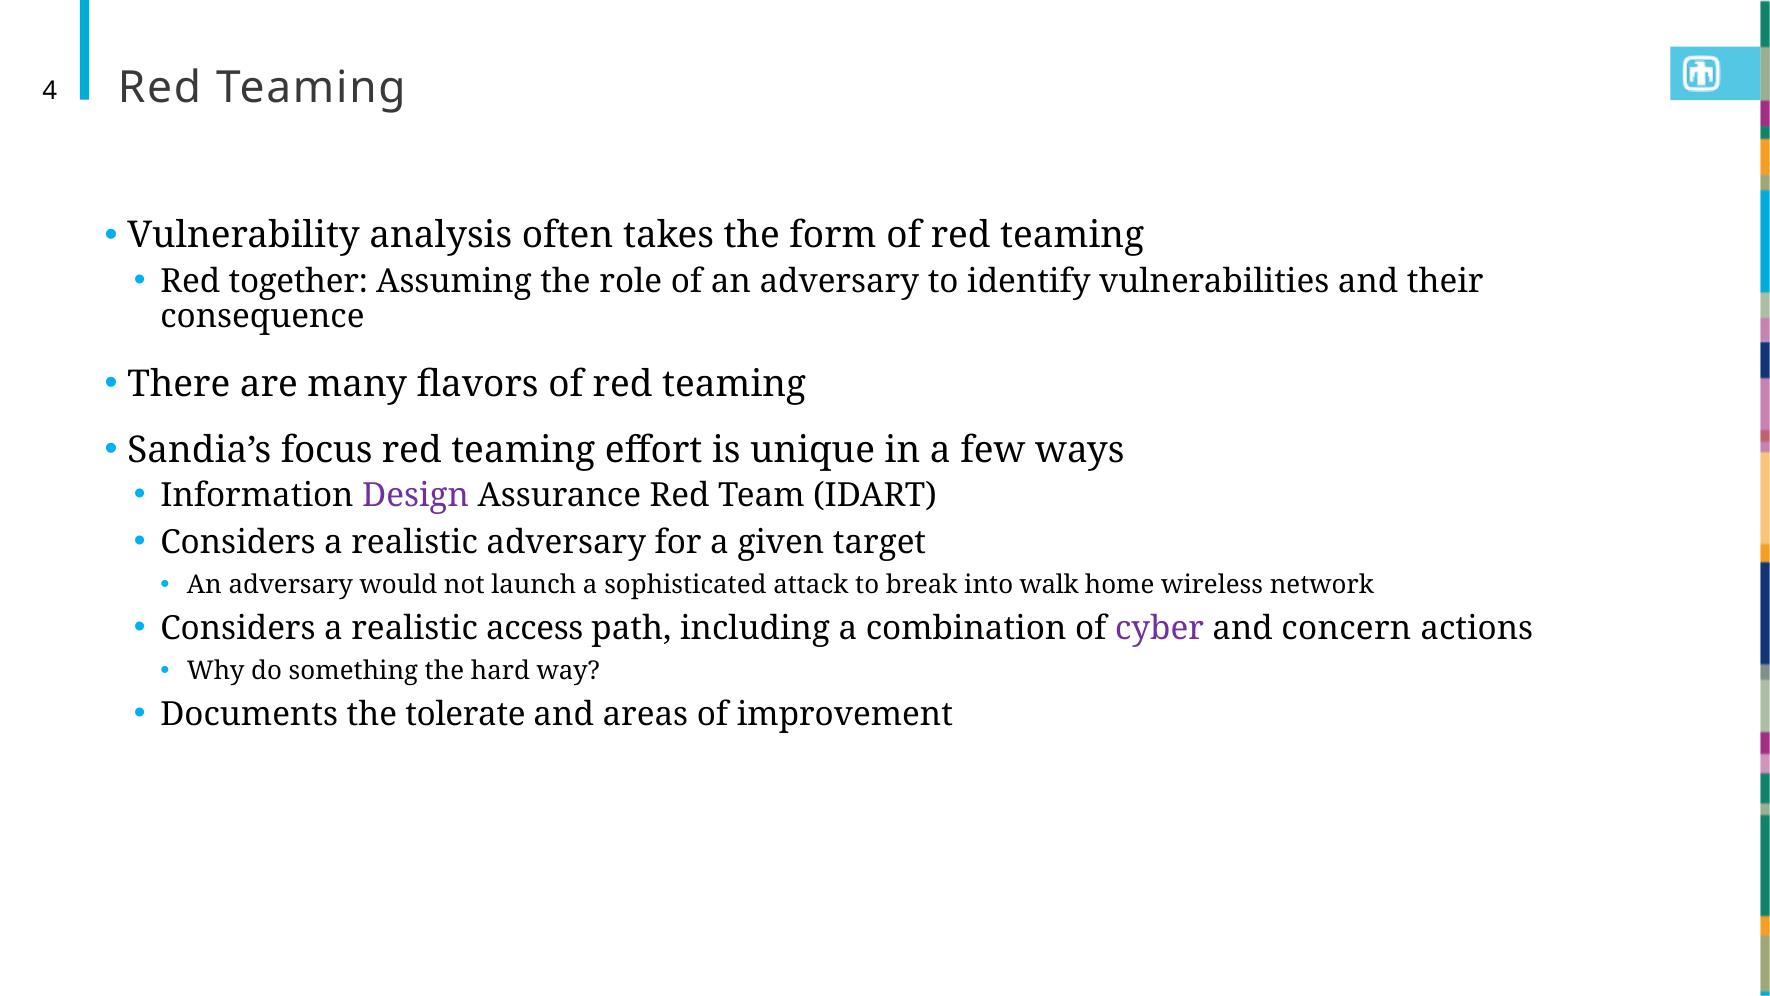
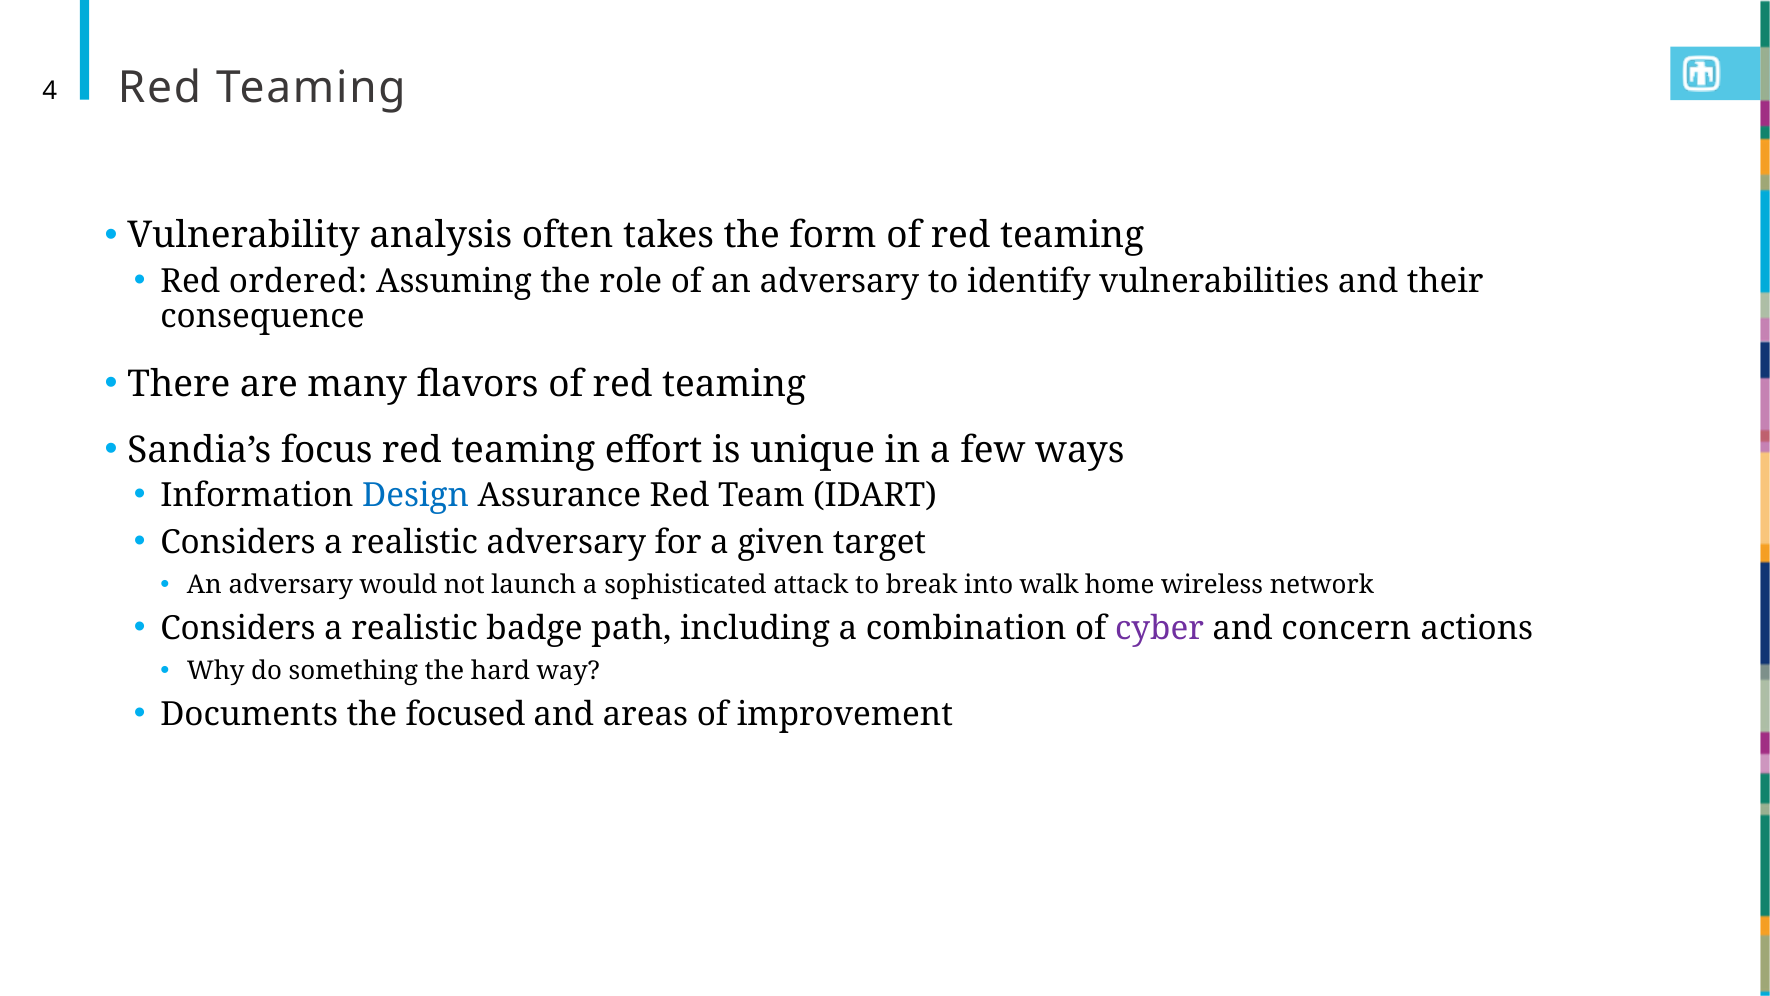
together: together -> ordered (298, 281)
Design colour: purple -> blue (416, 495)
access: access -> badge (534, 628)
tolerate: tolerate -> focused (466, 714)
